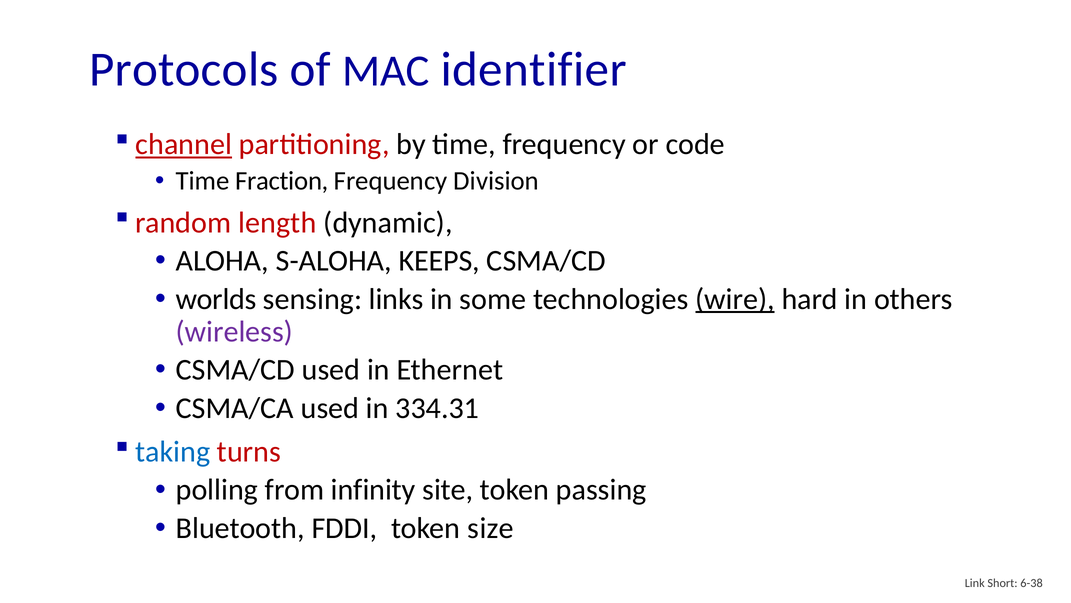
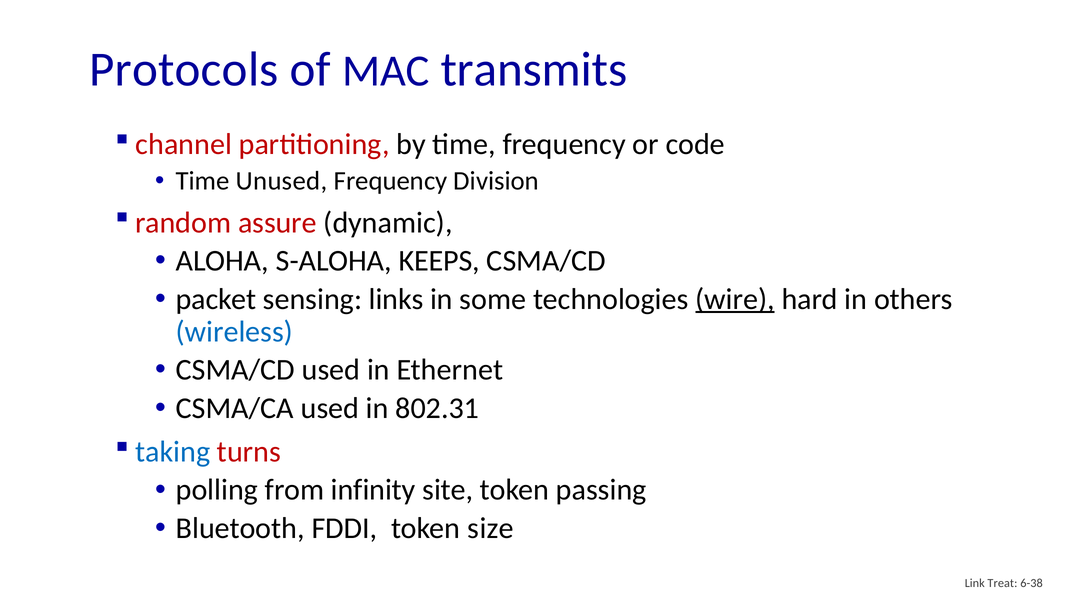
identifier: identifier -> transmits (534, 70)
channel underline: present -> none (184, 144)
Fraction: Fraction -> Unused (282, 181)
length: length -> assure (277, 223)
worlds: worlds -> packet (216, 299)
wireless colour: purple -> blue (234, 331)
334.31: 334.31 -> 802.31 (437, 408)
Short: Short -> Treat (1002, 583)
